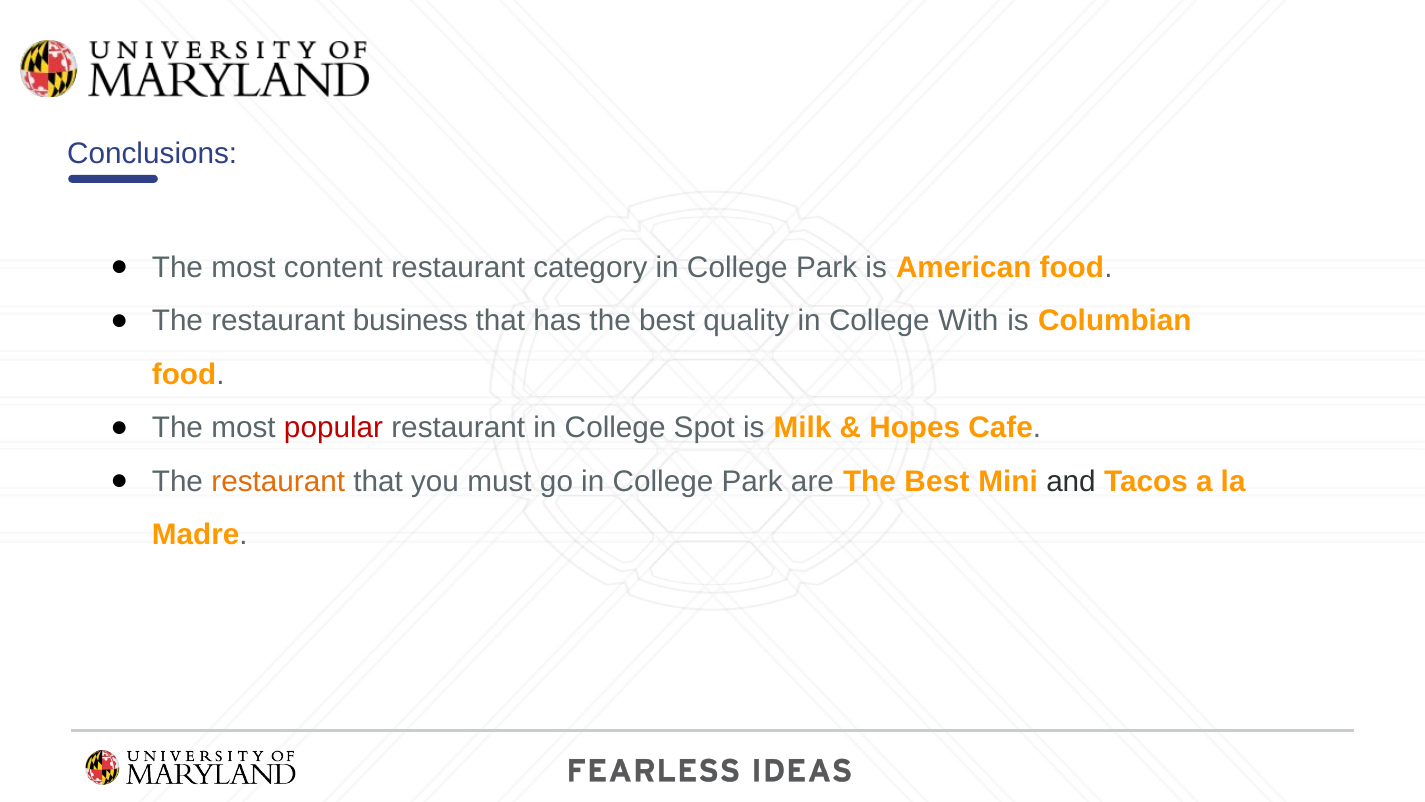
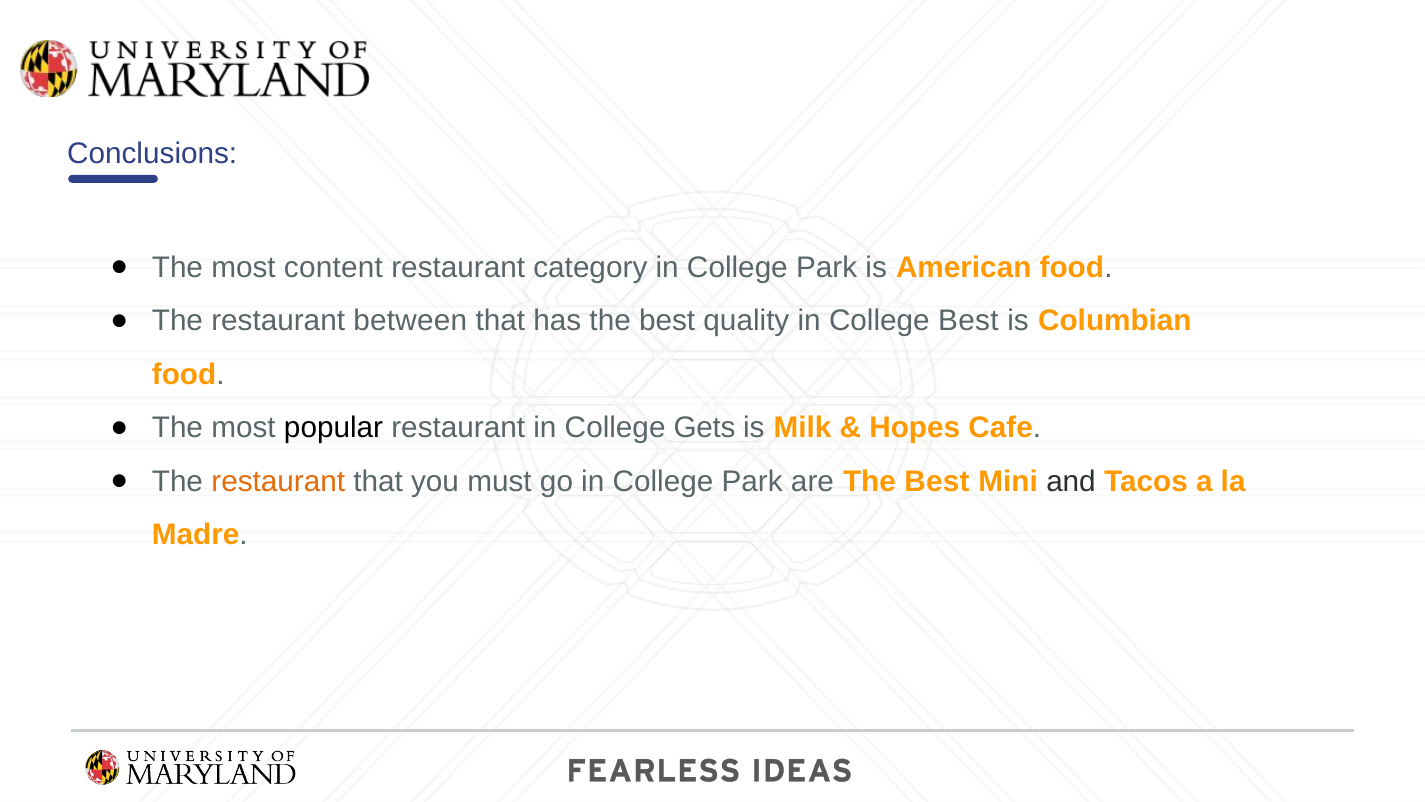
business: business -> between (410, 321)
College With: With -> Best (968, 321)
popular colour: red -> black (334, 428)
Spot: Spot -> Gets (704, 428)
